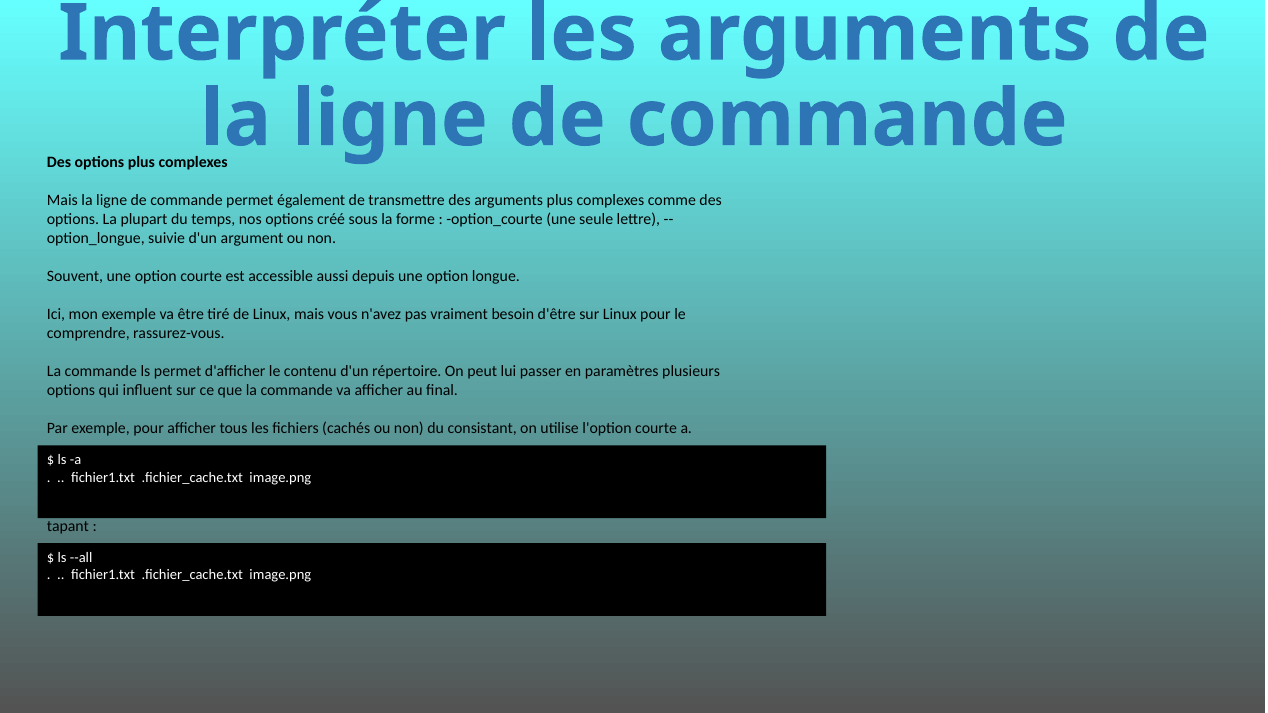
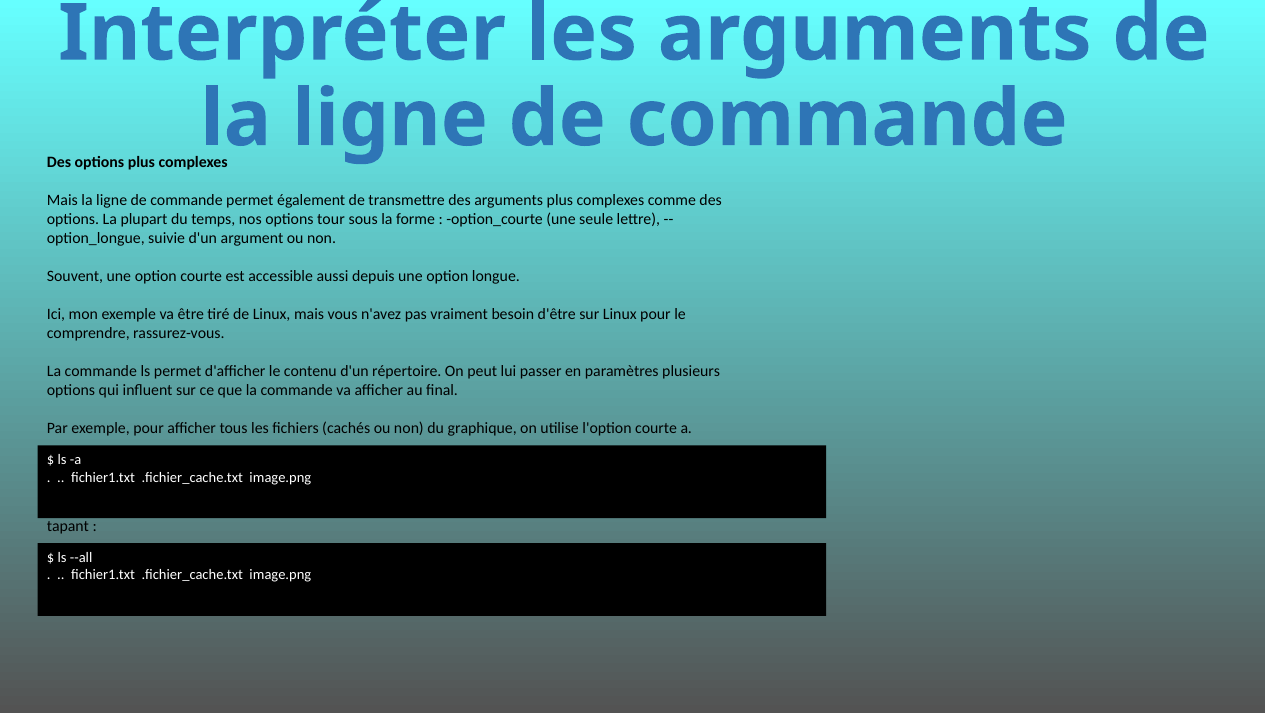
créé: créé -> tour (331, 219)
consistant: consistant -> graphique (482, 428)
